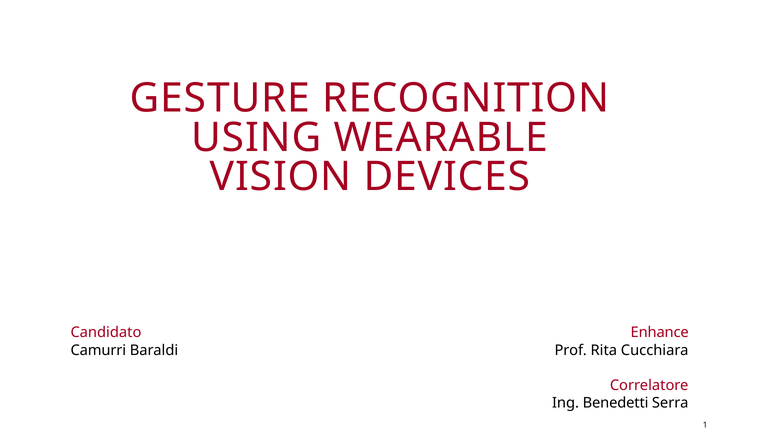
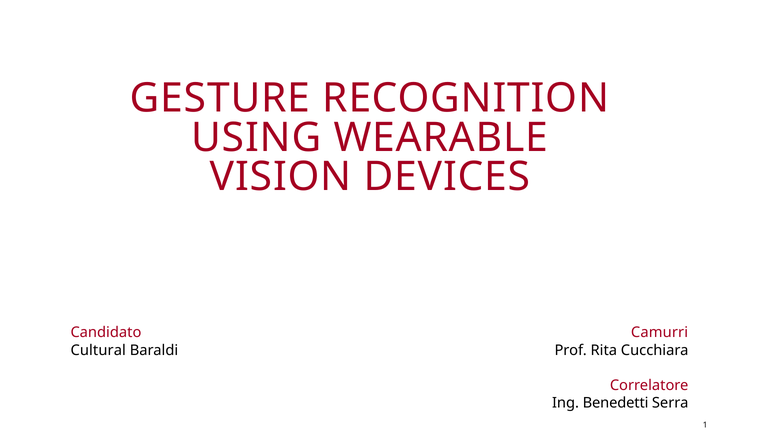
Enhance: Enhance -> Camurri (660, 333)
Camurri: Camurri -> Cultural (98, 350)
